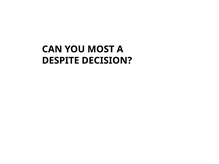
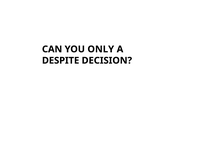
MOST: MOST -> ONLY (101, 49)
